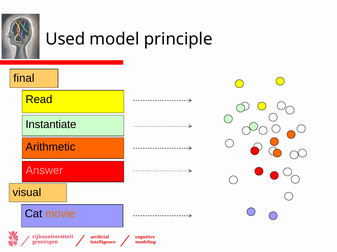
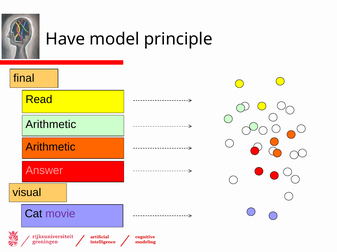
Used: Used -> Have (65, 39)
Instantiate: Instantiate -> Arithmetic (51, 125)
movie colour: orange -> purple (60, 214)
